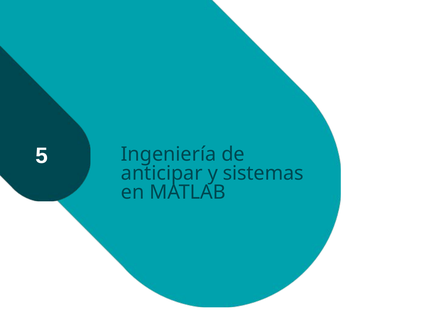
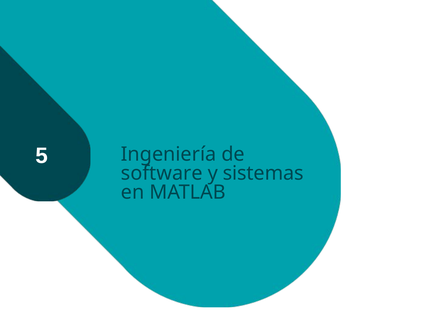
anticipar: anticipar -> software (162, 173)
